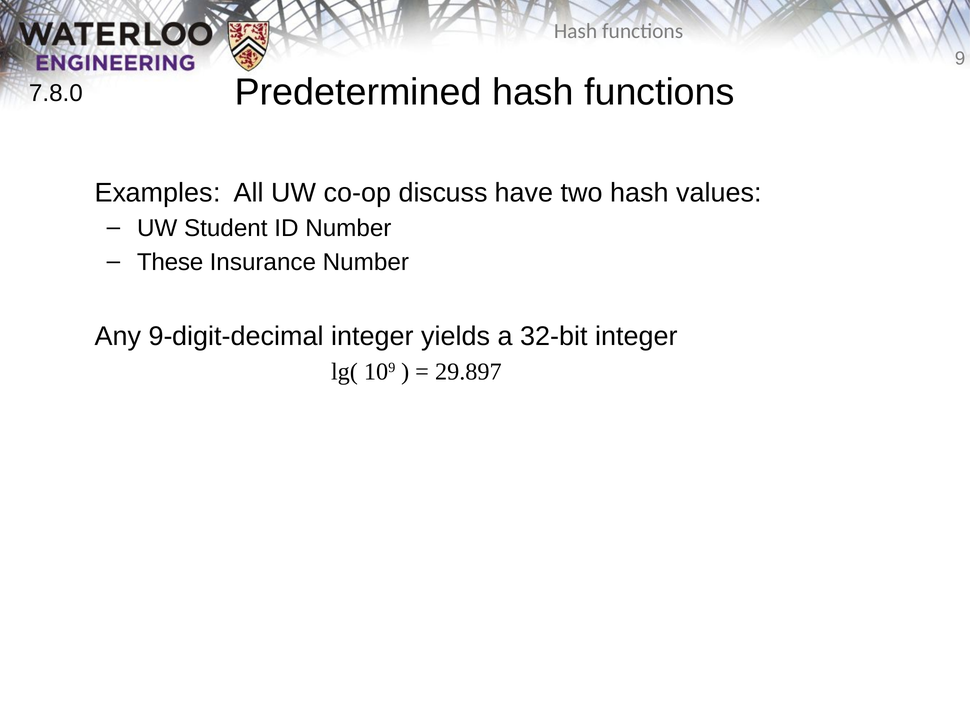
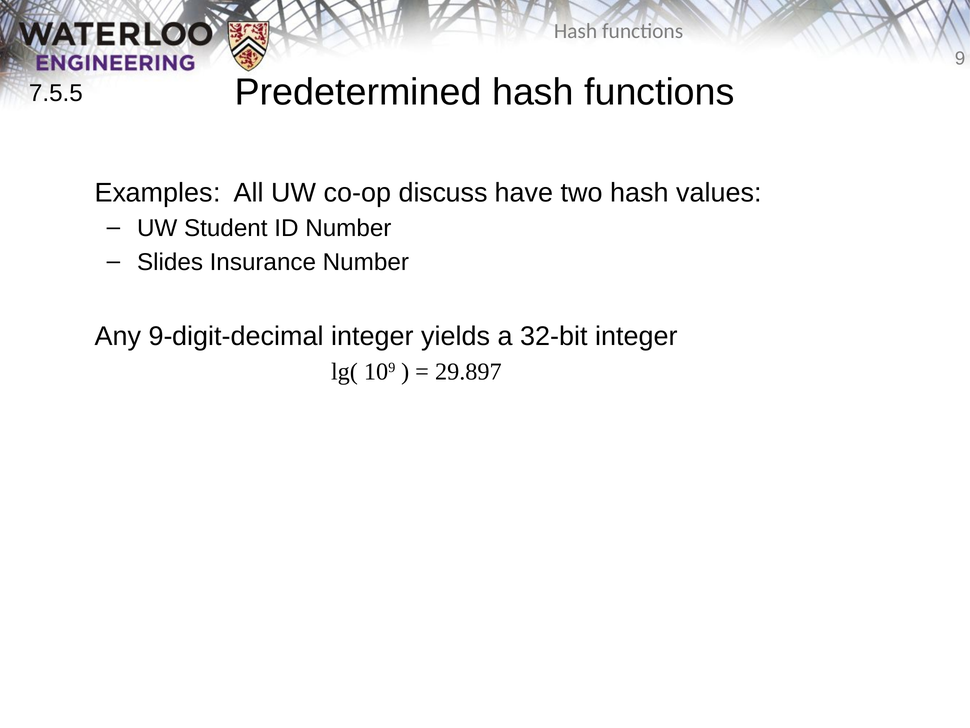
7.8.0: 7.8.0 -> 7.5.5 (56, 93)
These: These -> Slides (170, 262)
